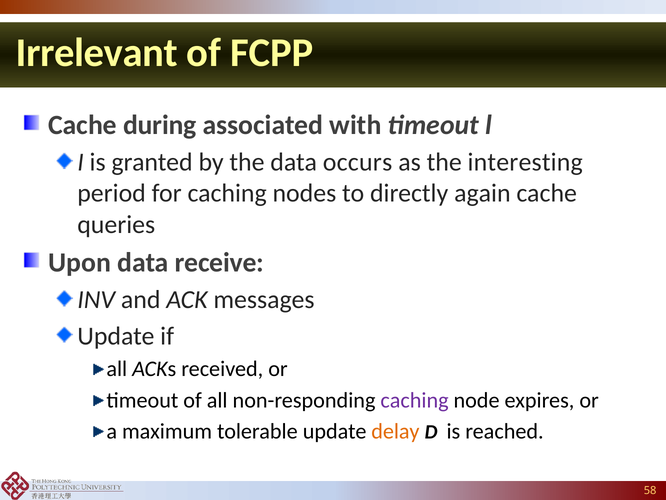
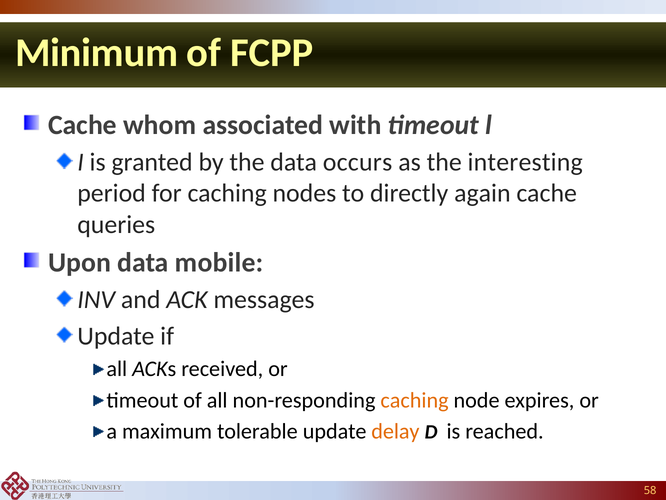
Irrelevant: Irrelevant -> Minimum (97, 53)
during: during -> whom (160, 125)
receive: receive -> mobile (219, 262)
caching colour: purple -> orange (415, 400)
